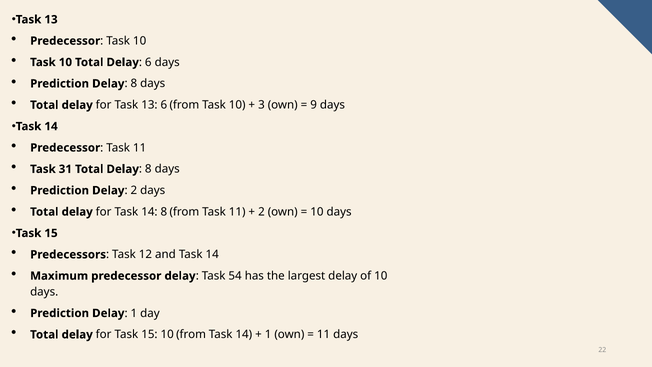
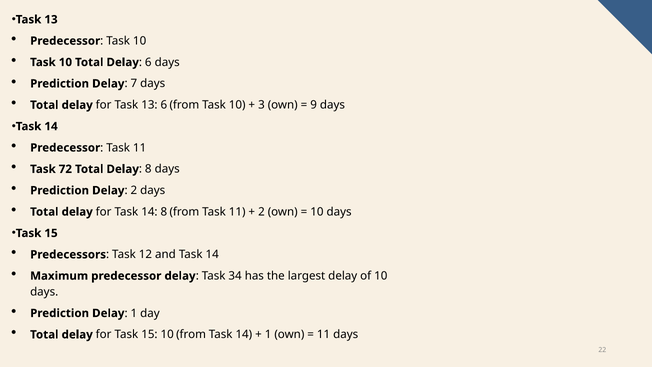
Prediction Delay 8: 8 -> 7 (134, 84)
31: 31 -> 72 (65, 169)
54: 54 -> 34 (235, 276)
